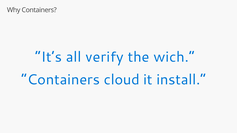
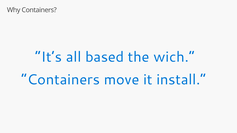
verify: verify -> based (105, 57)
cloud: cloud -> move (122, 80)
